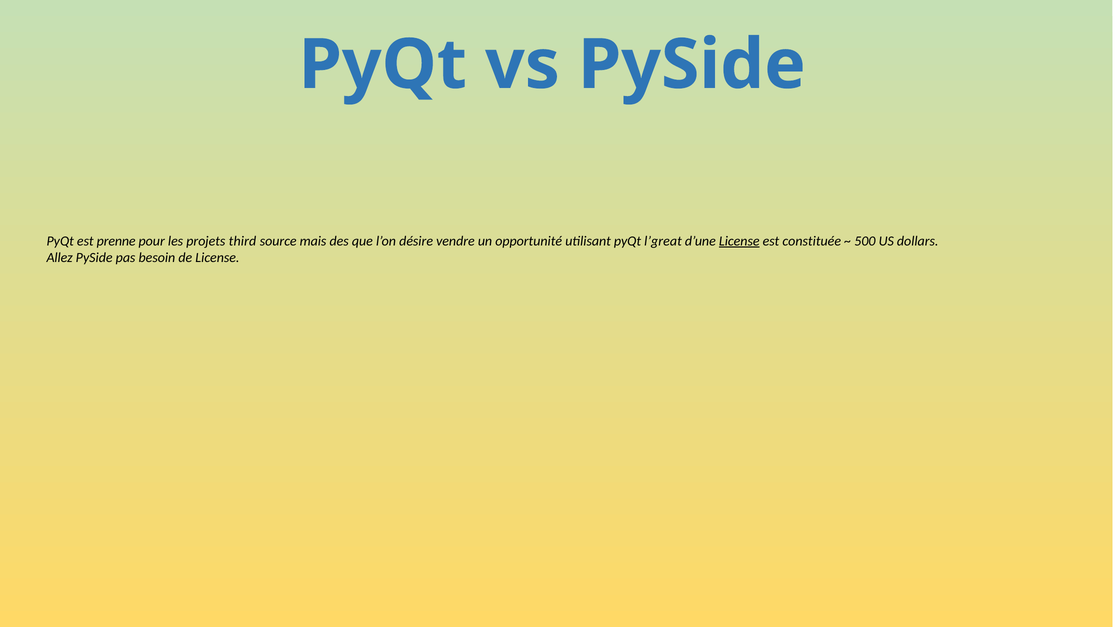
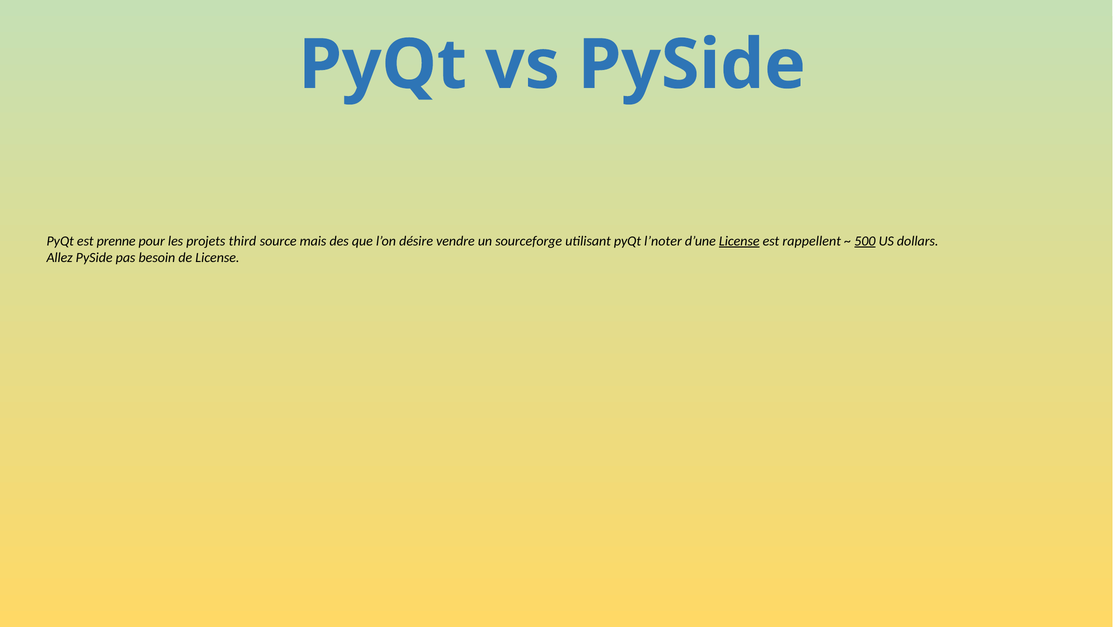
opportunité: opportunité -> sourceforge (529, 241)
l’great: l’great -> l’noter (663, 241)
constituée: constituée -> rappellent (812, 241)
500 underline: none -> present (865, 241)
